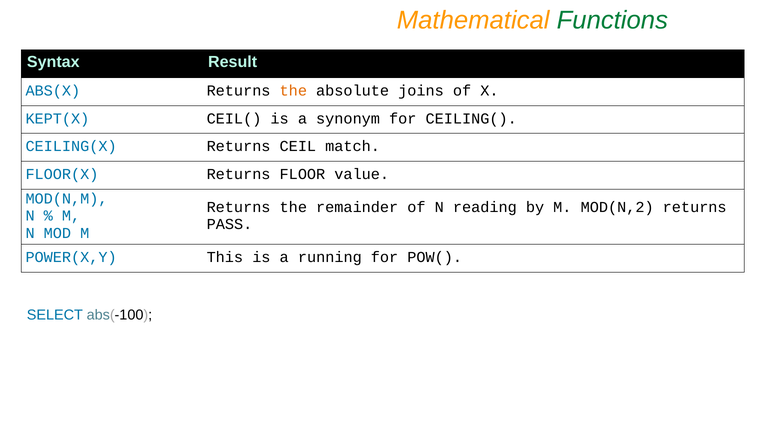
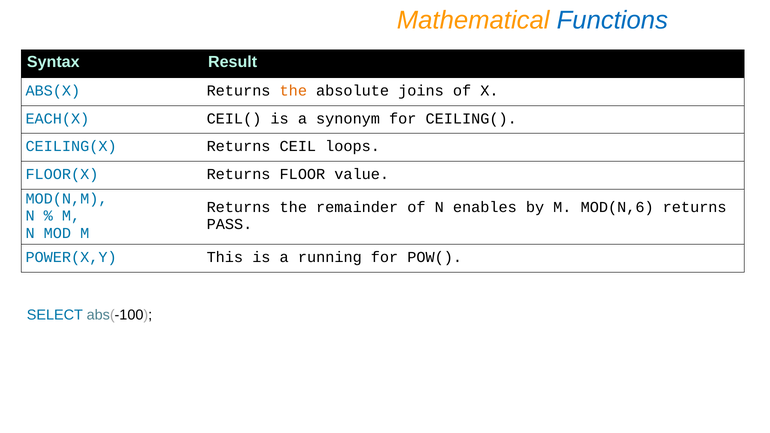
Functions colour: green -> blue (612, 20)
KEPT(X: KEPT(X -> EACH(X (57, 119)
match: match -> loops (353, 147)
reading: reading -> enables (485, 207)
MOD(N,2: MOD(N,2 -> MOD(N,6 (617, 207)
